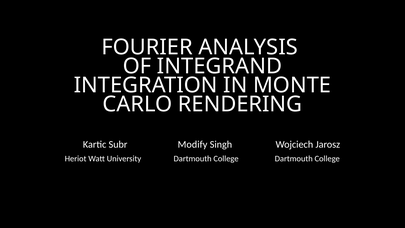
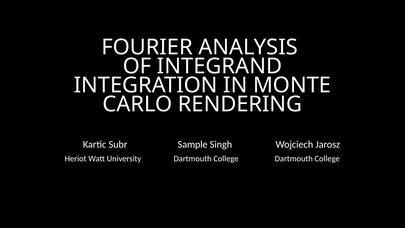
Modify: Modify -> Sample (193, 144)
